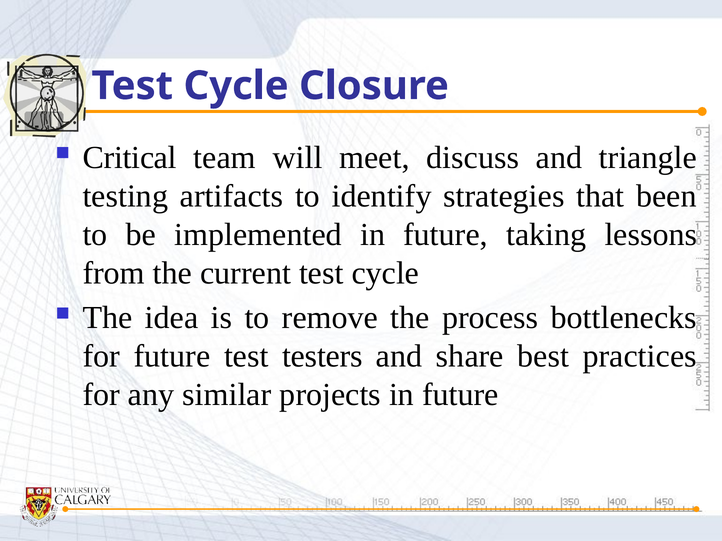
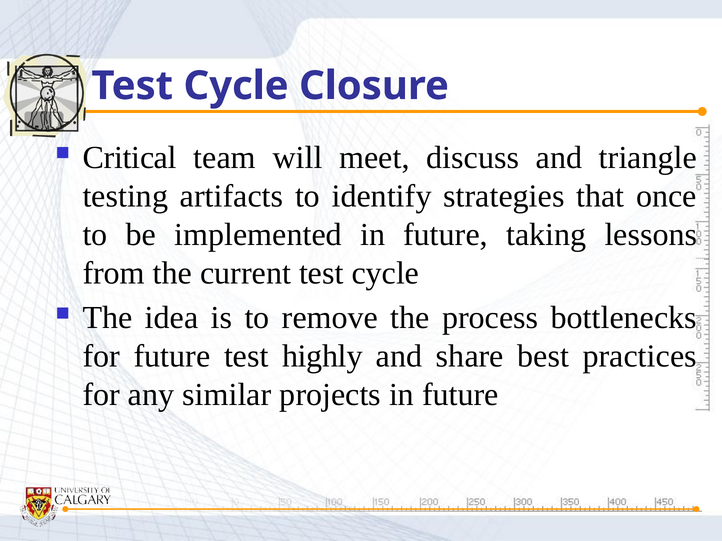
been: been -> once (666, 196)
testers: testers -> highly (322, 357)
